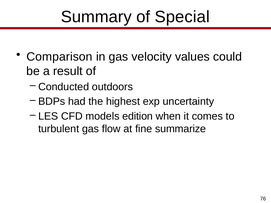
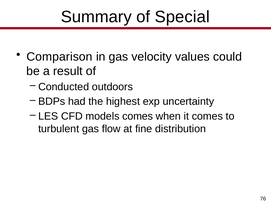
models edition: edition -> comes (138, 116)
summarize: summarize -> distribution (180, 129)
